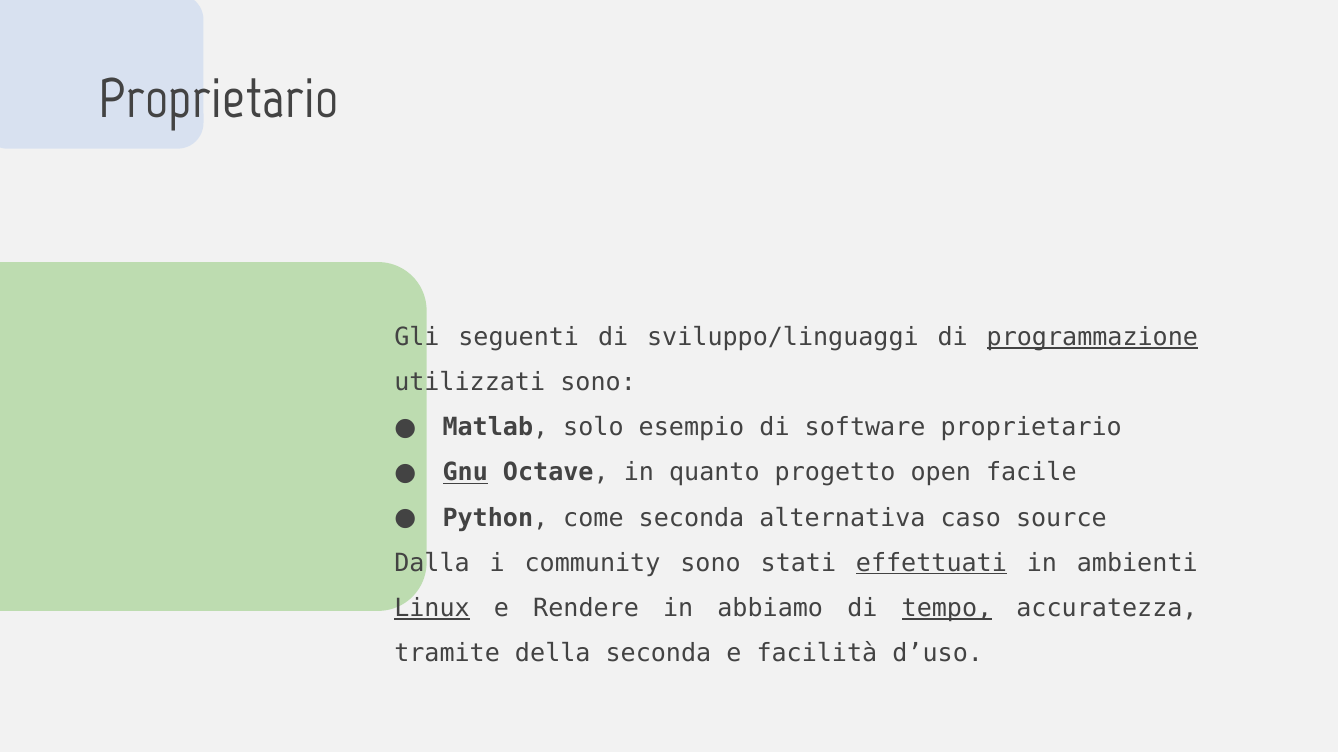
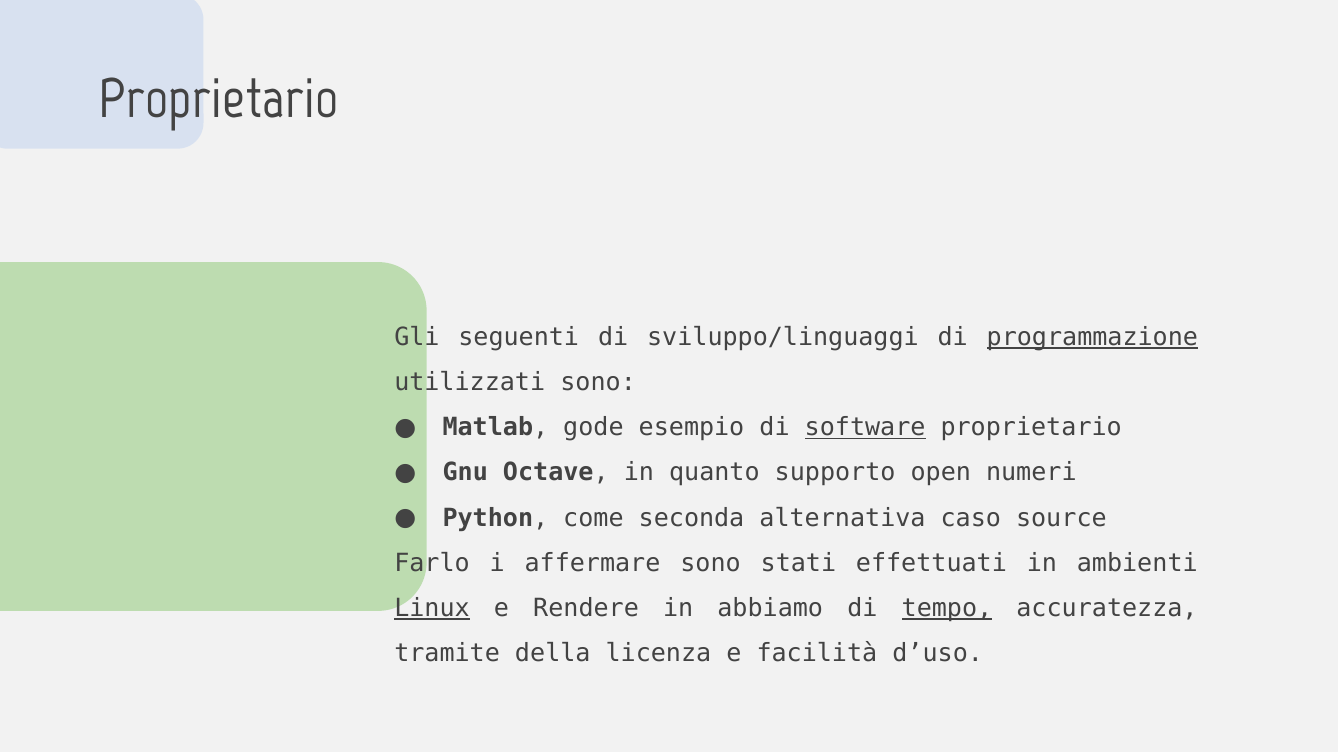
solo: solo -> gode (593, 428)
software underline: none -> present (865, 428)
Gnu underline: present -> none (465, 473)
progetto: progetto -> supporto (835, 473)
facile: facile -> numeri (1031, 473)
Dalla: Dalla -> Farlo (432, 563)
community: community -> affermare (592, 563)
effettuati underline: present -> none (931, 563)
della seconda: seconda -> licenza (658, 654)
